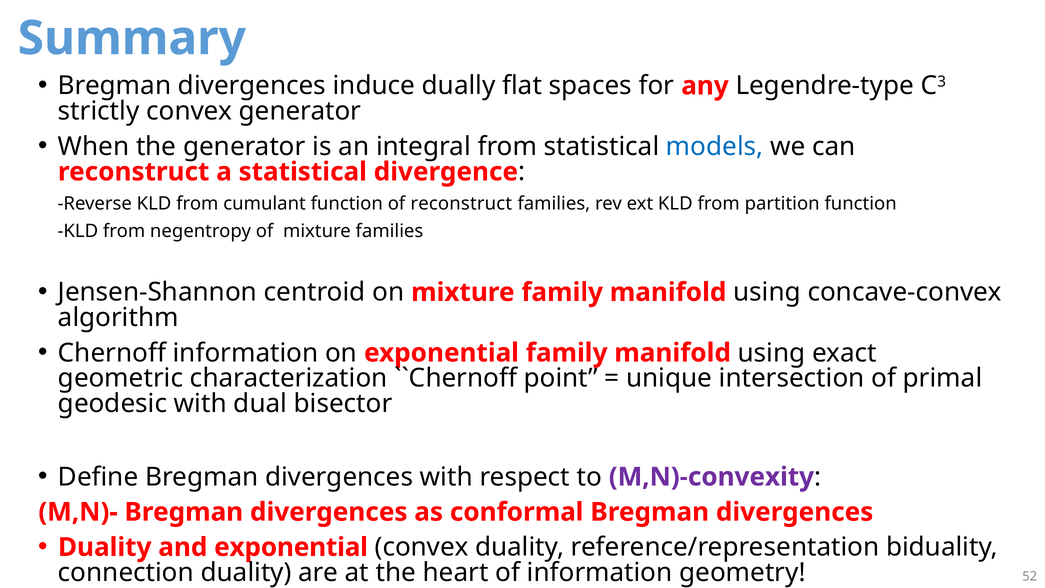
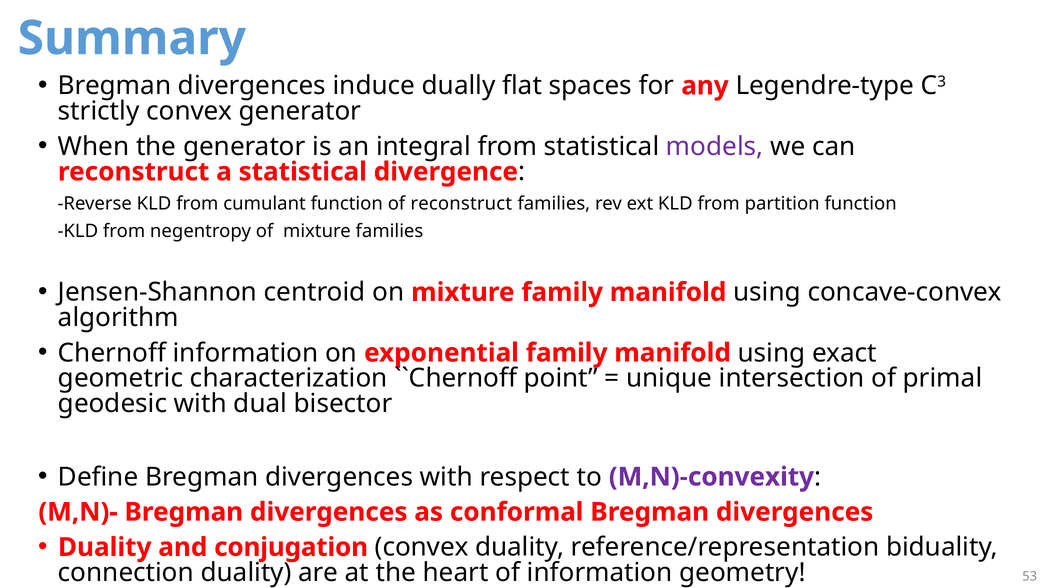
models colour: blue -> purple (715, 146)
and exponential: exponential -> conjugation (291, 547)
52: 52 -> 53 (1030, 576)
